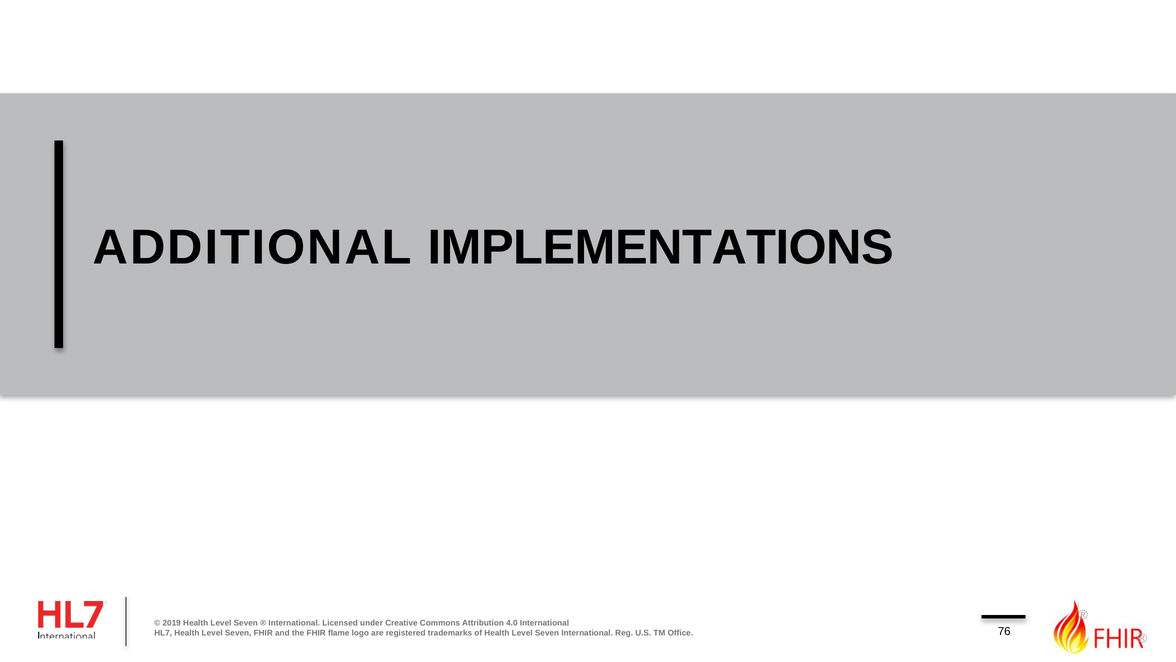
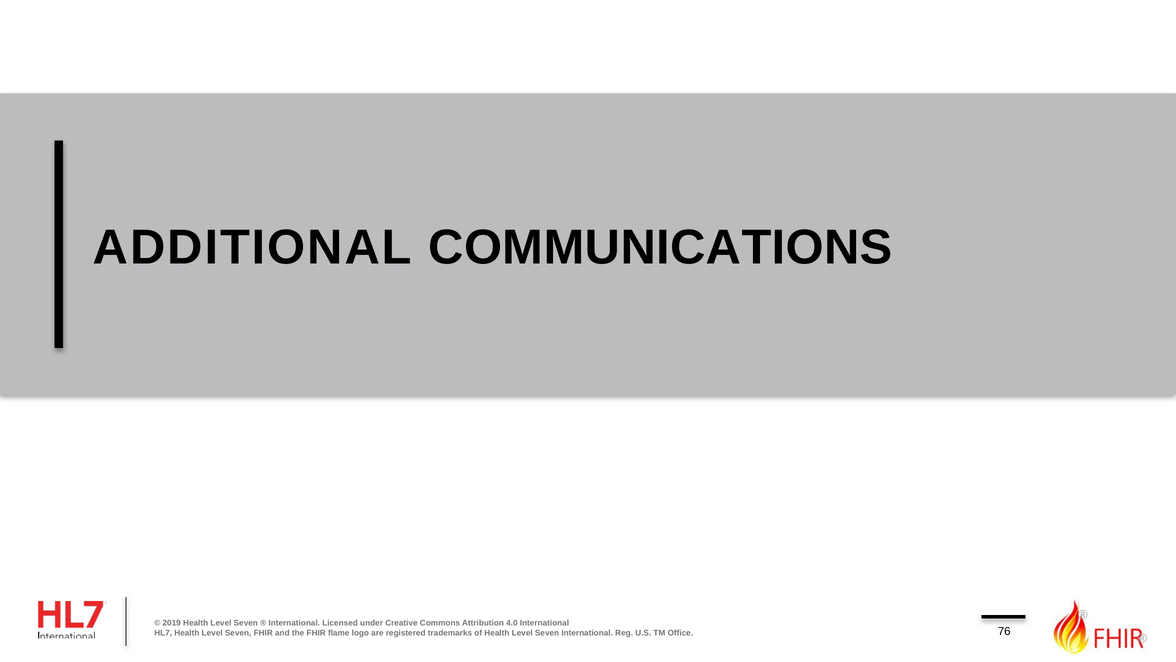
IMPLEMENTATIONS: IMPLEMENTATIONS -> COMMUNICATIONS (660, 247)
